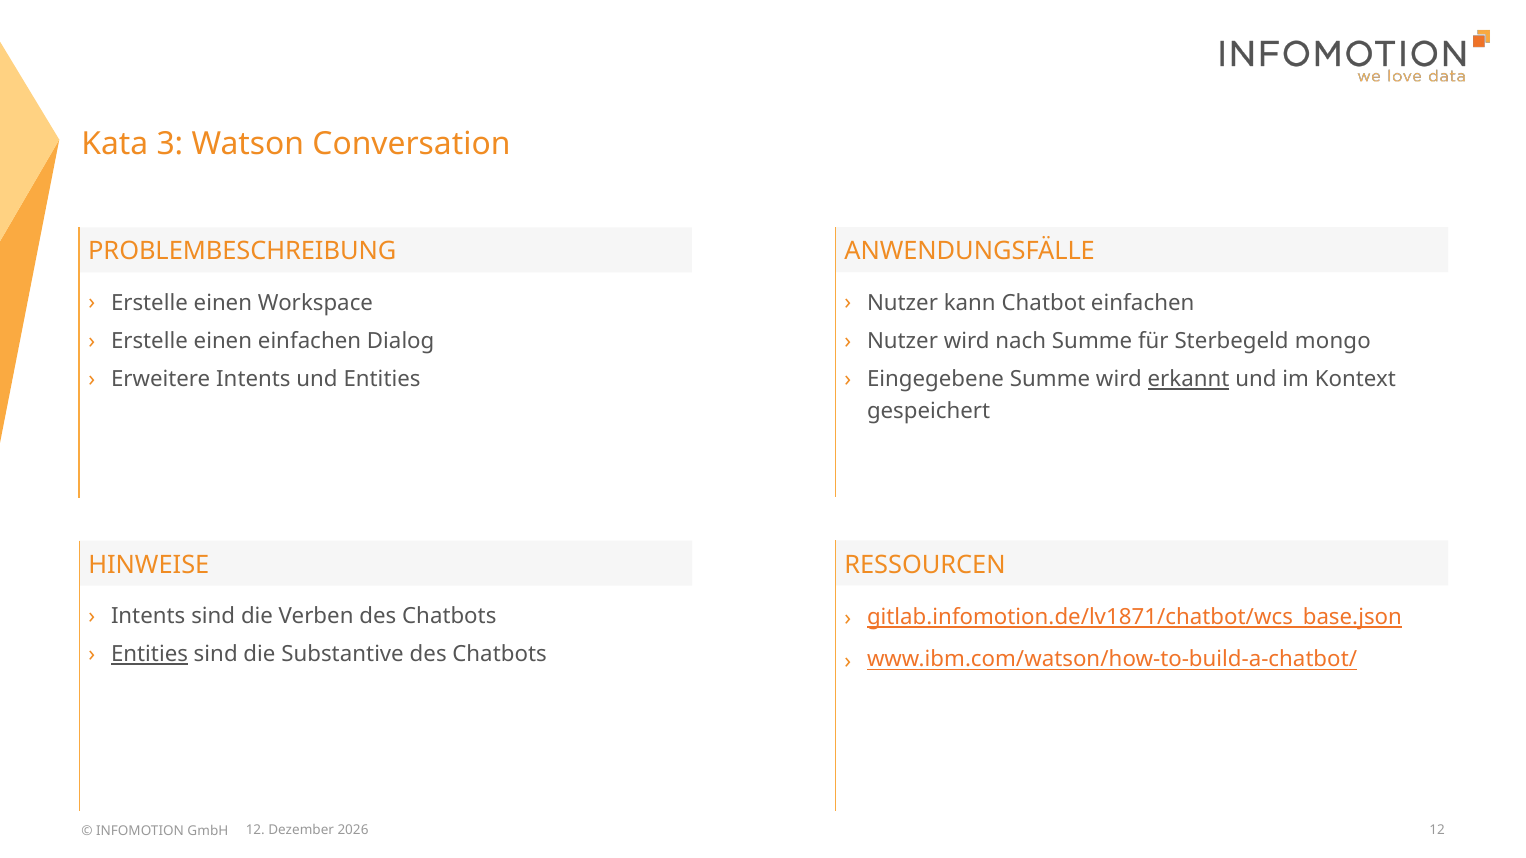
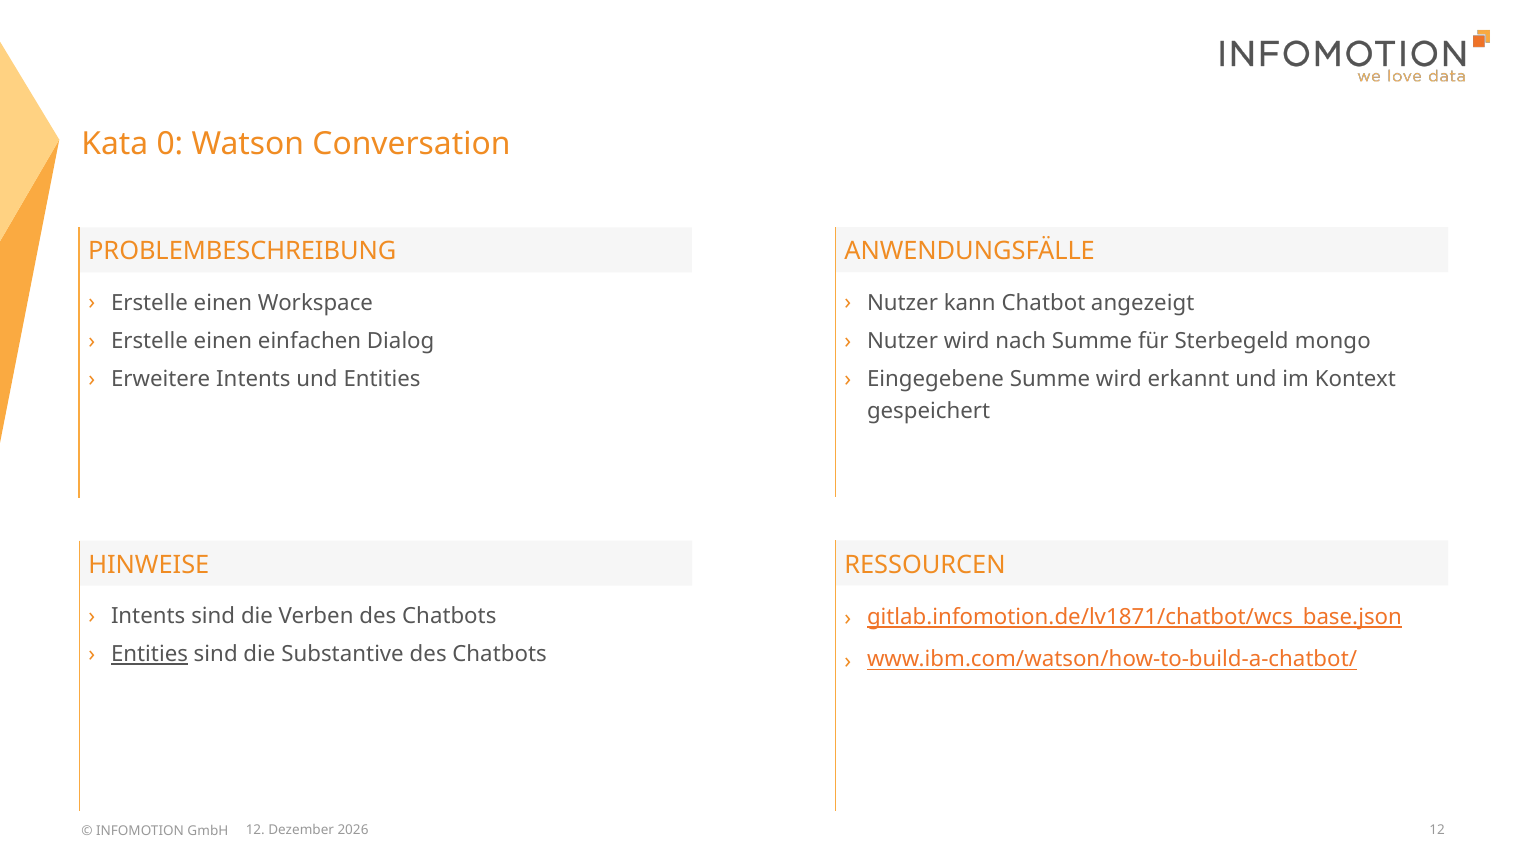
3: 3 -> 0 (170, 144)
Chatbot einfachen: einfachen -> angezeigt (1143, 303)
erkannt underline: present -> none (1189, 380)
